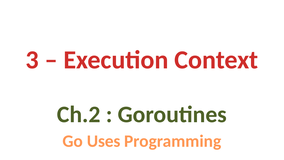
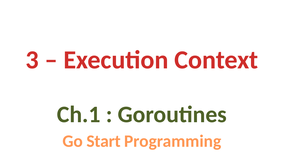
Ch.2: Ch.2 -> Ch.1 (79, 114)
Uses: Uses -> Start (104, 141)
